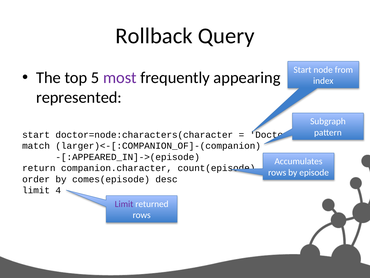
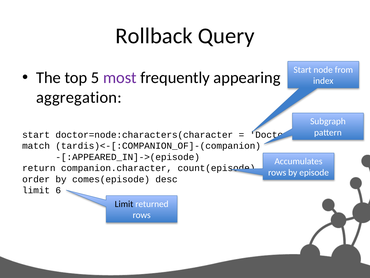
represented: represented -> aggregation (79, 97)
larger)<-[:COMPANION_OF]-(companion: larger)<-[:COMPANION_OF]-(companion -> tardis)<-[:COMPANION_OF]-(companion (158, 146)
4: 4 -> 6 (58, 190)
Limit colour: purple -> black (124, 204)
